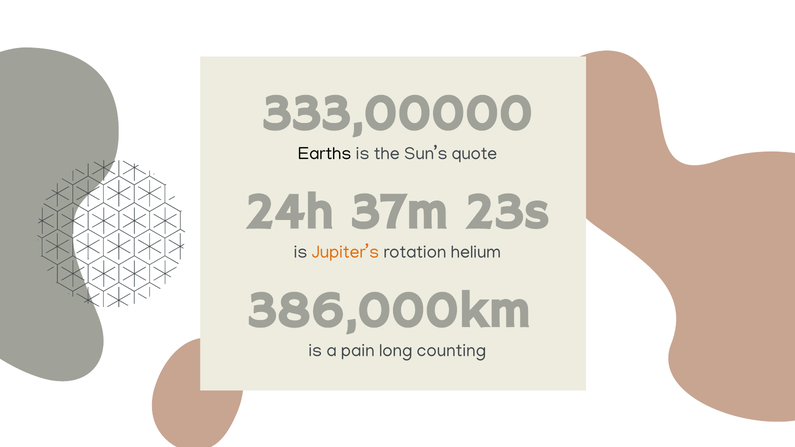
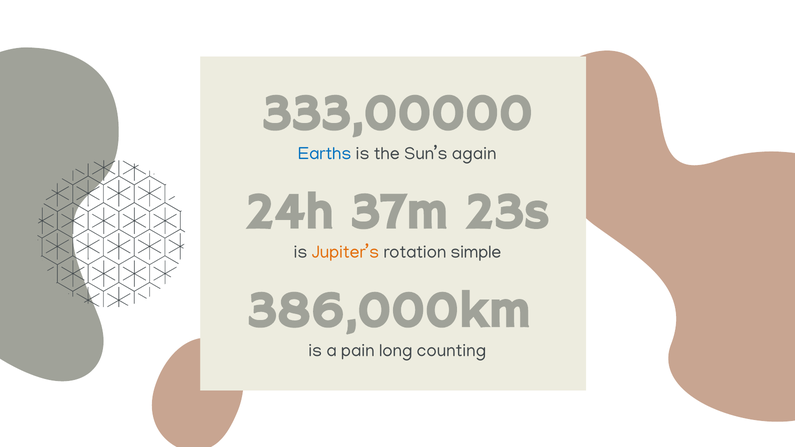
Earths colour: black -> blue (325, 154)
quote: quote -> again (474, 154)
helium: helium -> simple (476, 252)
